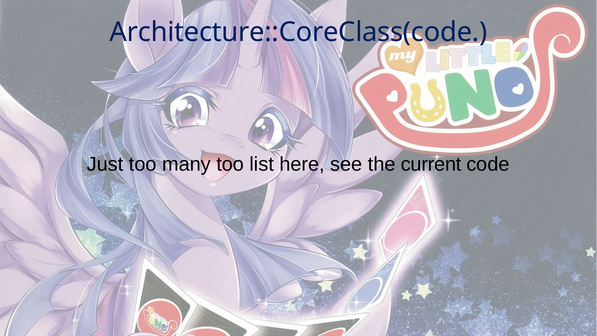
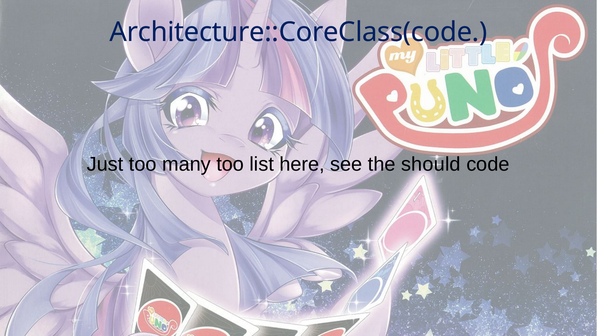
current: current -> should (431, 164)
